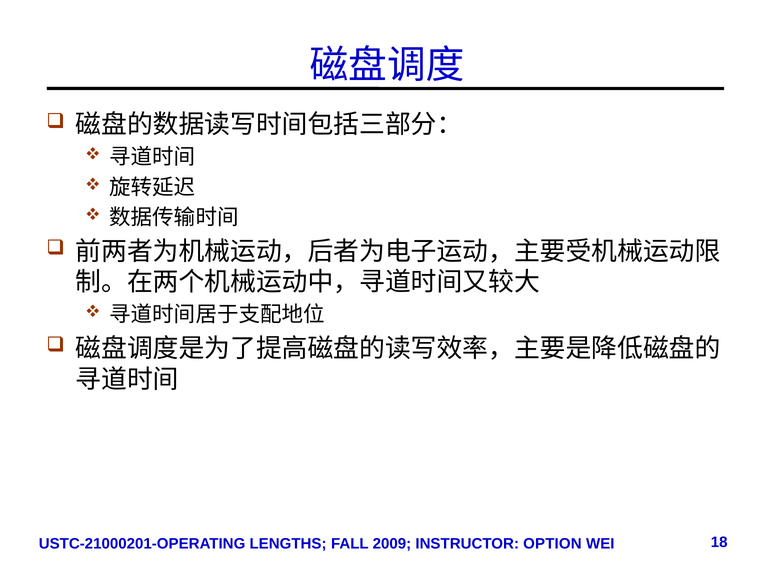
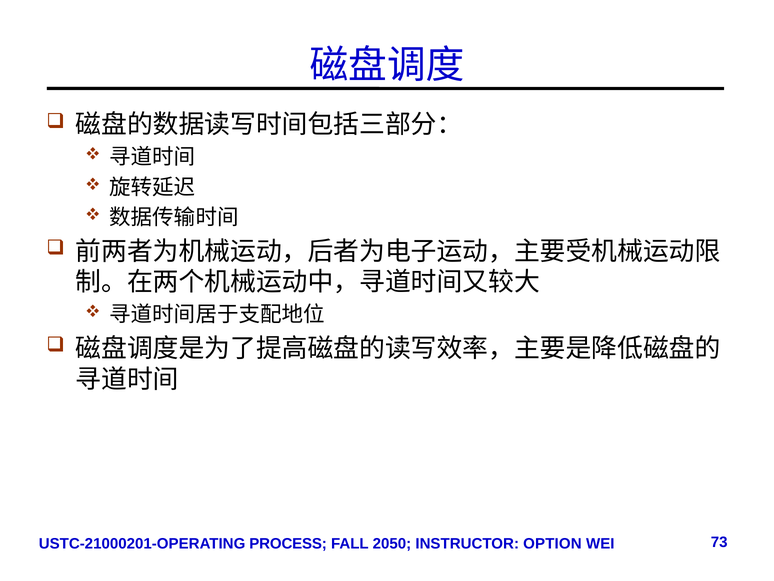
LENGTHS: LENGTHS -> PROCESS (288, 543)
2009: 2009 -> 2050 (392, 543)
18: 18 -> 73 (719, 542)
